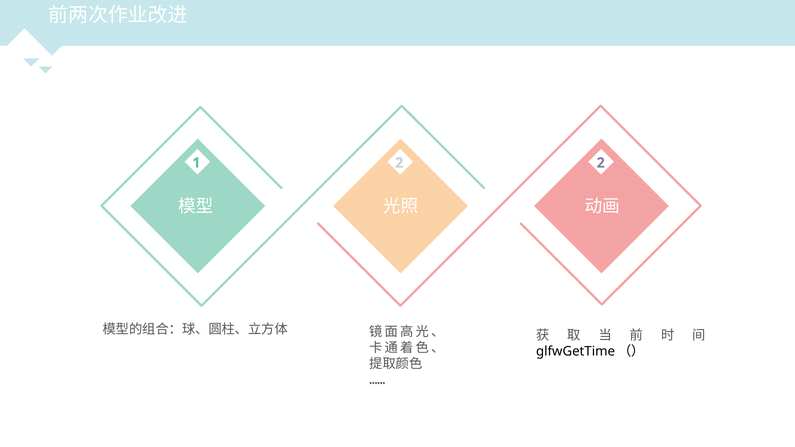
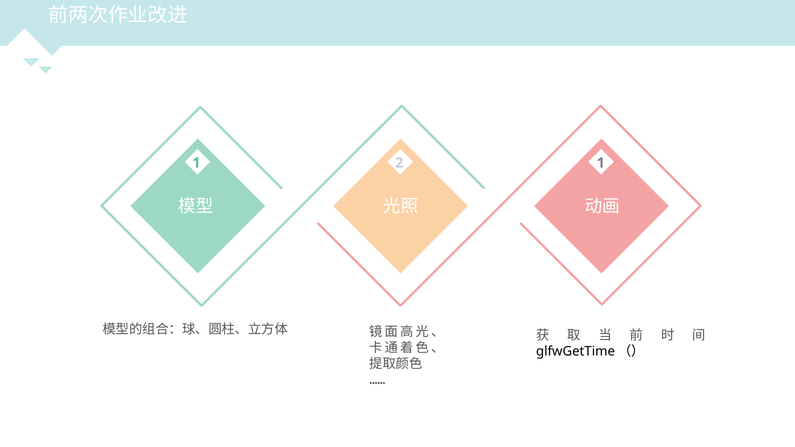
2 2: 2 -> 1 (601, 163)
